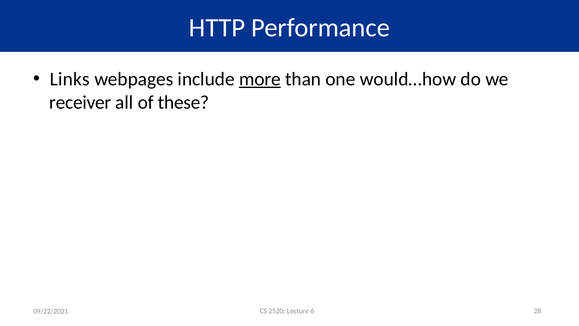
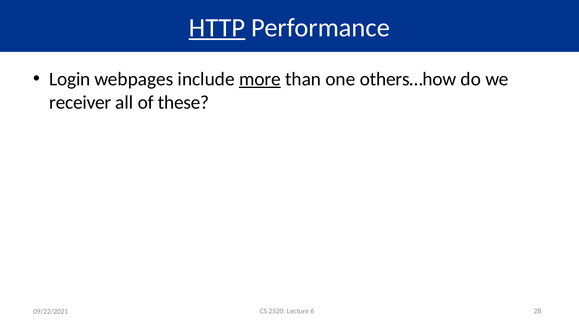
HTTP underline: none -> present (217, 28)
Links: Links -> Login (70, 79)
would…how: would…how -> others…how (408, 79)
